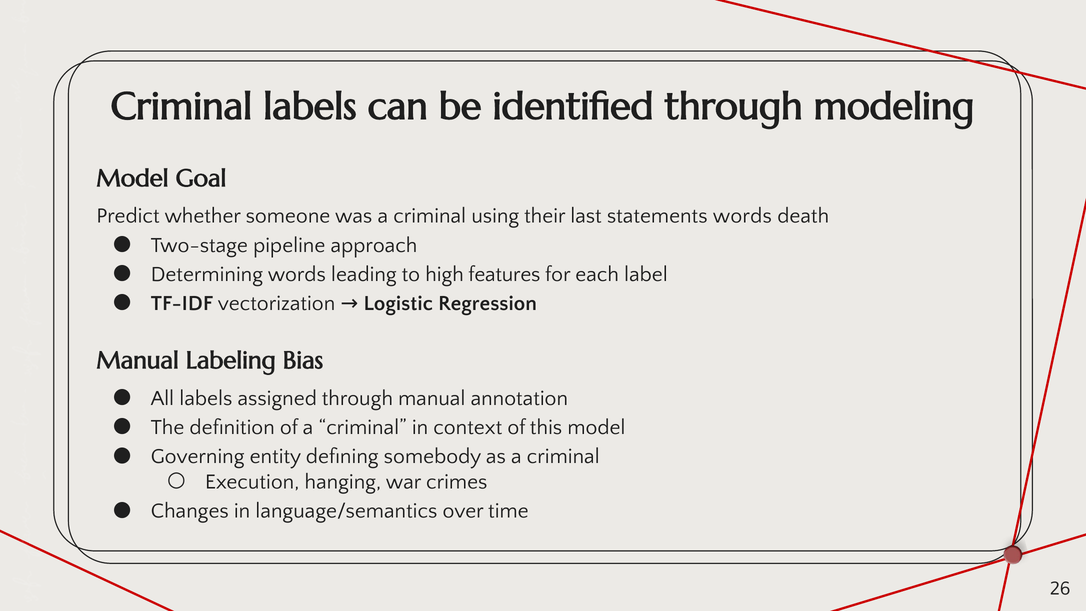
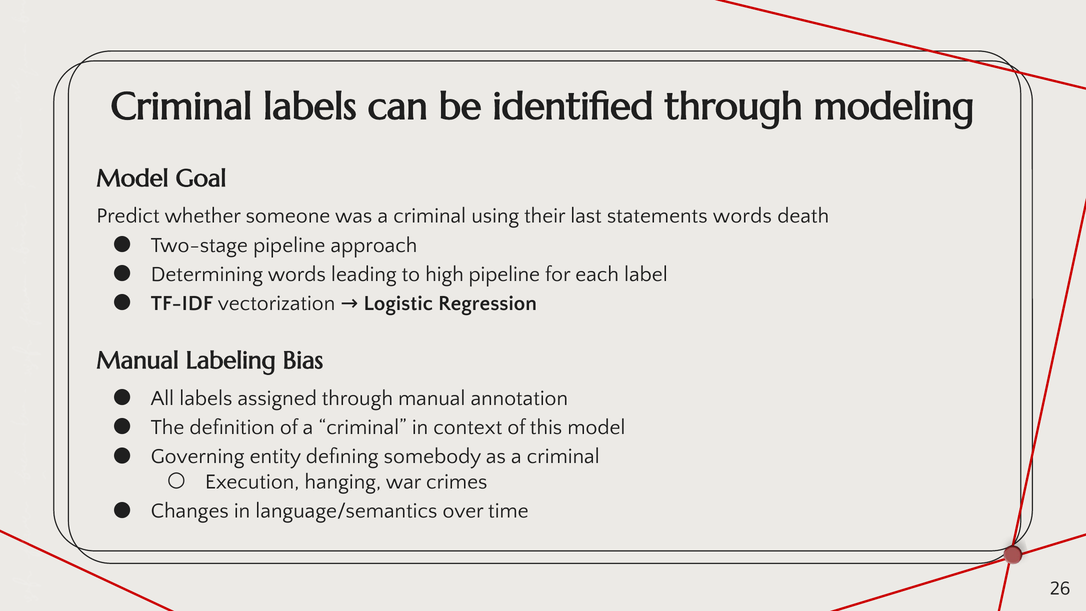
high features: features -> pipeline (504, 274)
